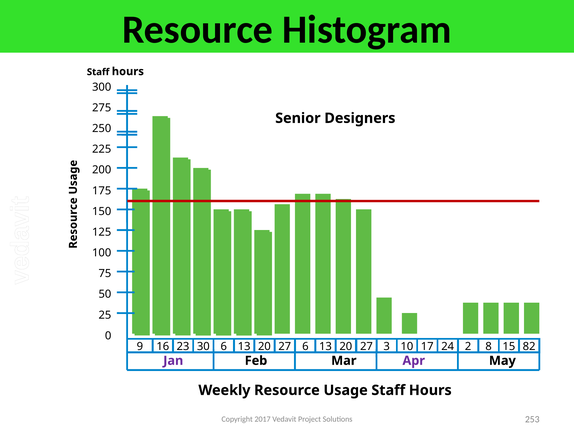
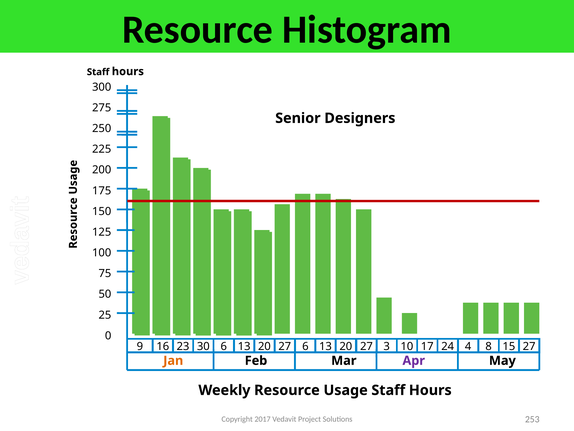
2: 2 -> 4 (468, 346)
15 82: 82 -> 27 (529, 346)
Jan colour: purple -> orange (173, 360)
